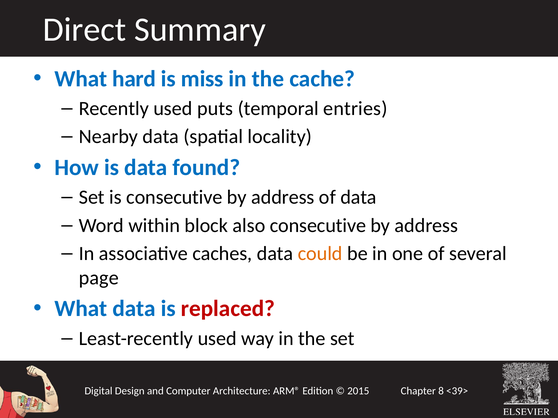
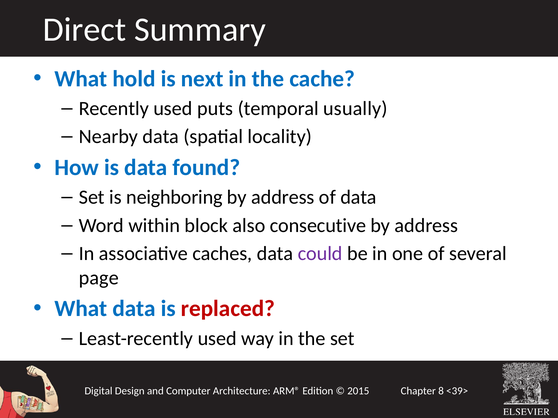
hard: hard -> hold (134, 79)
miss: miss -> next (202, 79)
entries: entries -> usually (355, 109)
is consecutive: consecutive -> neighboring (174, 198)
could colour: orange -> purple (320, 254)
